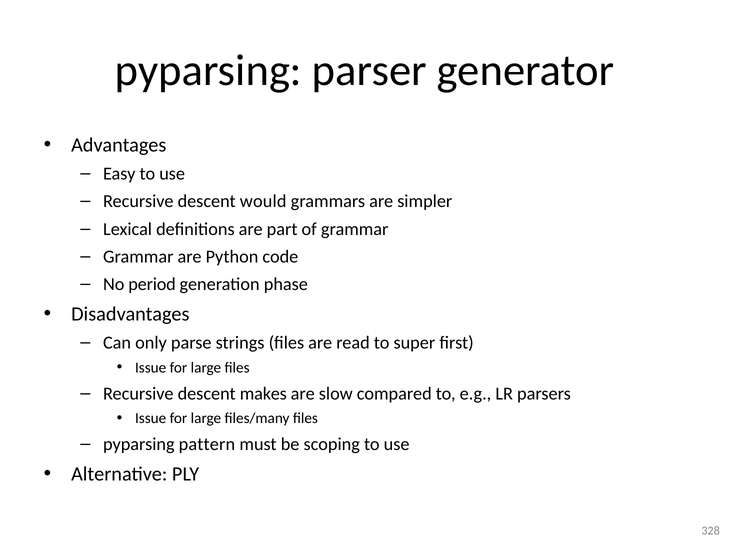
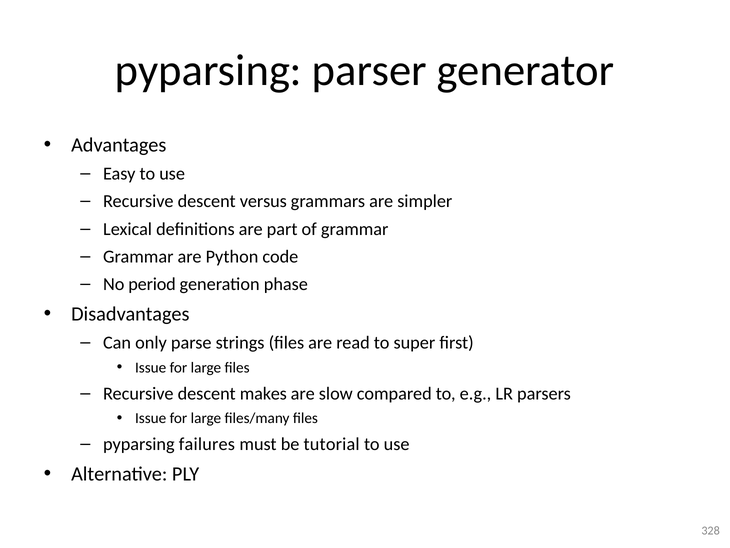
would: would -> versus (263, 201)
pattern: pattern -> failures (207, 444)
scoping: scoping -> tutorial (332, 444)
